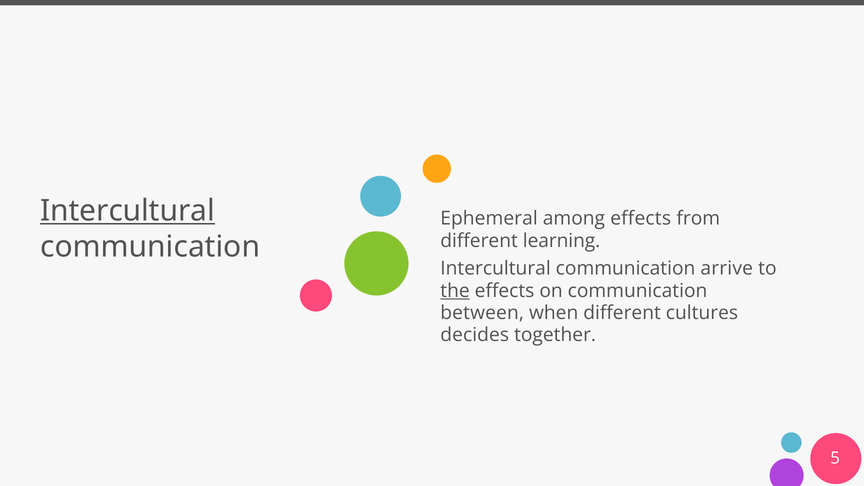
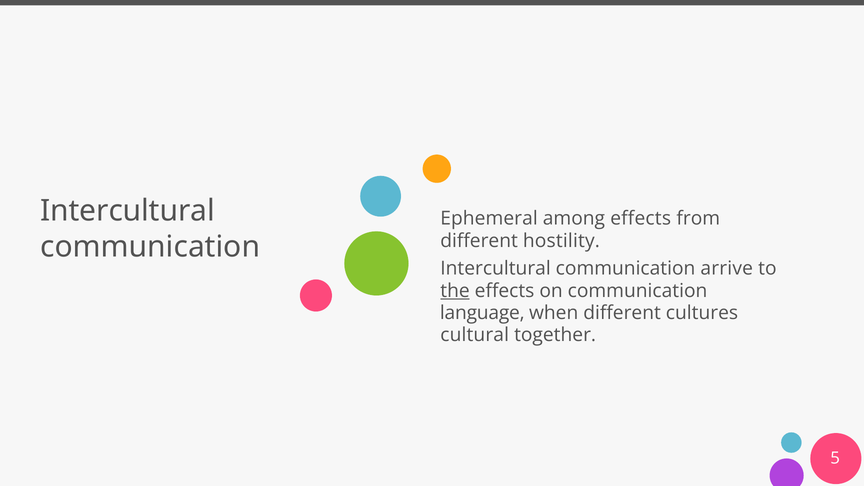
Intercultural underline: present -> none (128, 211)
learning: learning -> hostility (561, 241)
between: between -> language (482, 313)
decides: decides -> cultural (475, 335)
